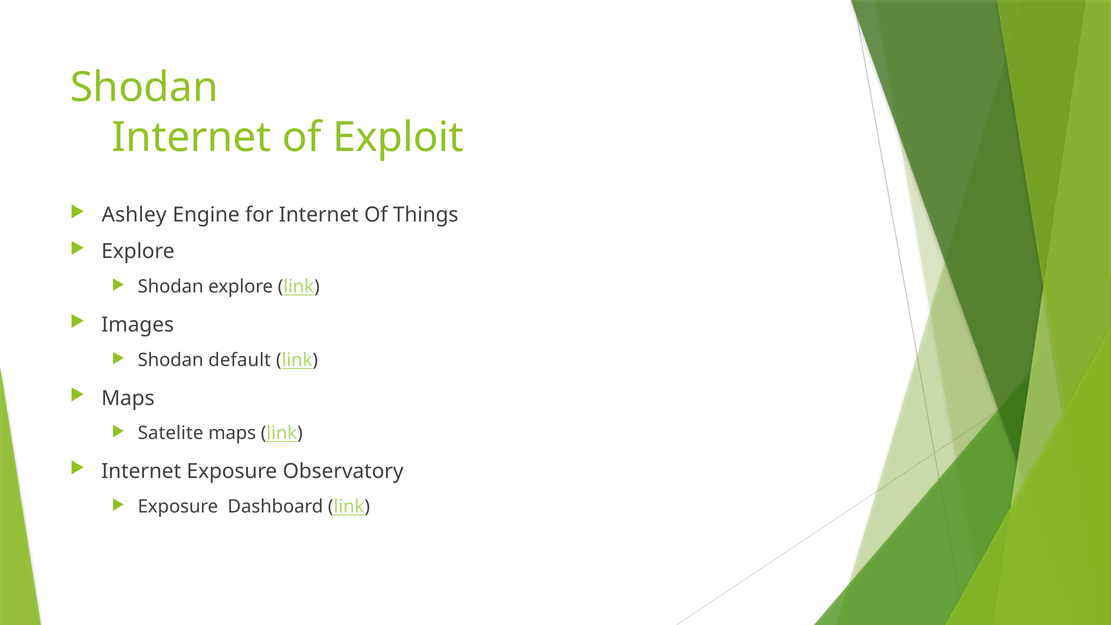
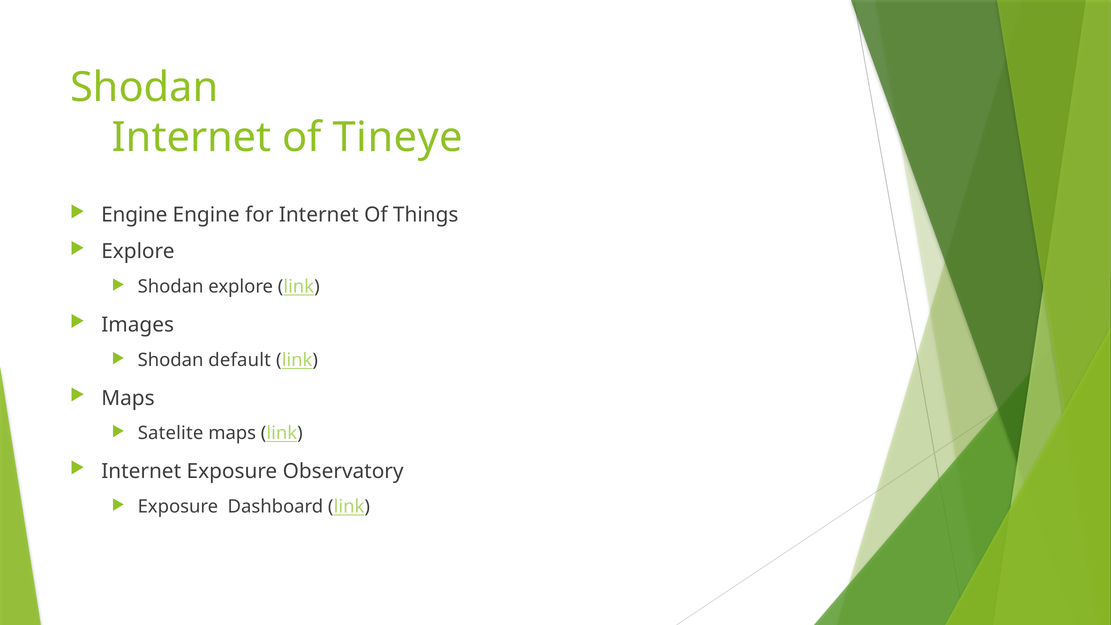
Exploit: Exploit -> Tineye (398, 138)
Ashley: Ashley -> Engine (134, 215)
